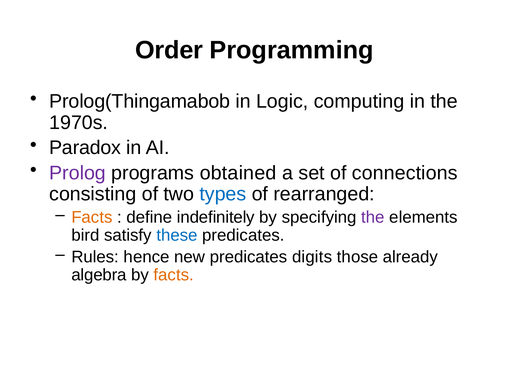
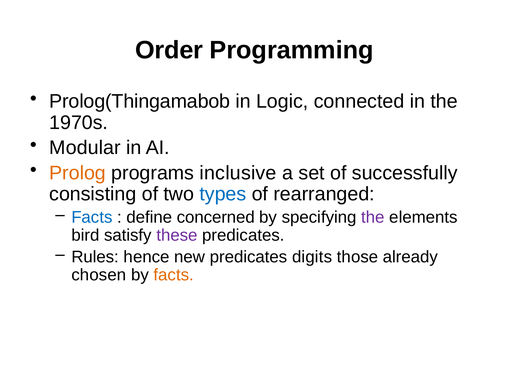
computing: computing -> connected (359, 101)
Paradox: Paradox -> Modular (85, 148)
Prolog colour: purple -> orange (78, 173)
obtained: obtained -> inclusive (238, 173)
connections: connections -> successfully (405, 173)
Facts colour: orange -> blue (92, 217)
indefinitely: indefinitely -> concerned (216, 217)
these colour: blue -> purple (177, 235)
algebra: algebra -> chosen (99, 275)
